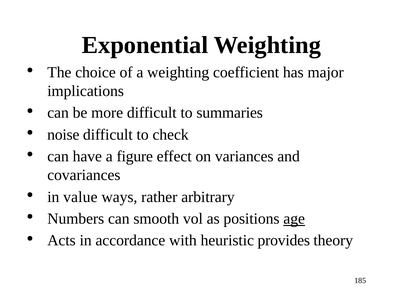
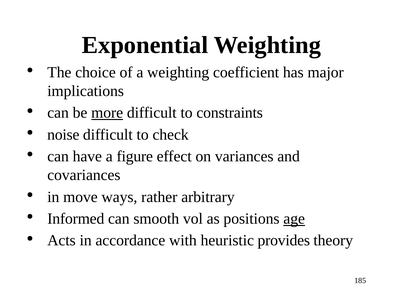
more underline: none -> present (107, 113)
summaries: summaries -> constraints (230, 113)
value: value -> move (80, 197)
Numbers: Numbers -> Informed (76, 219)
